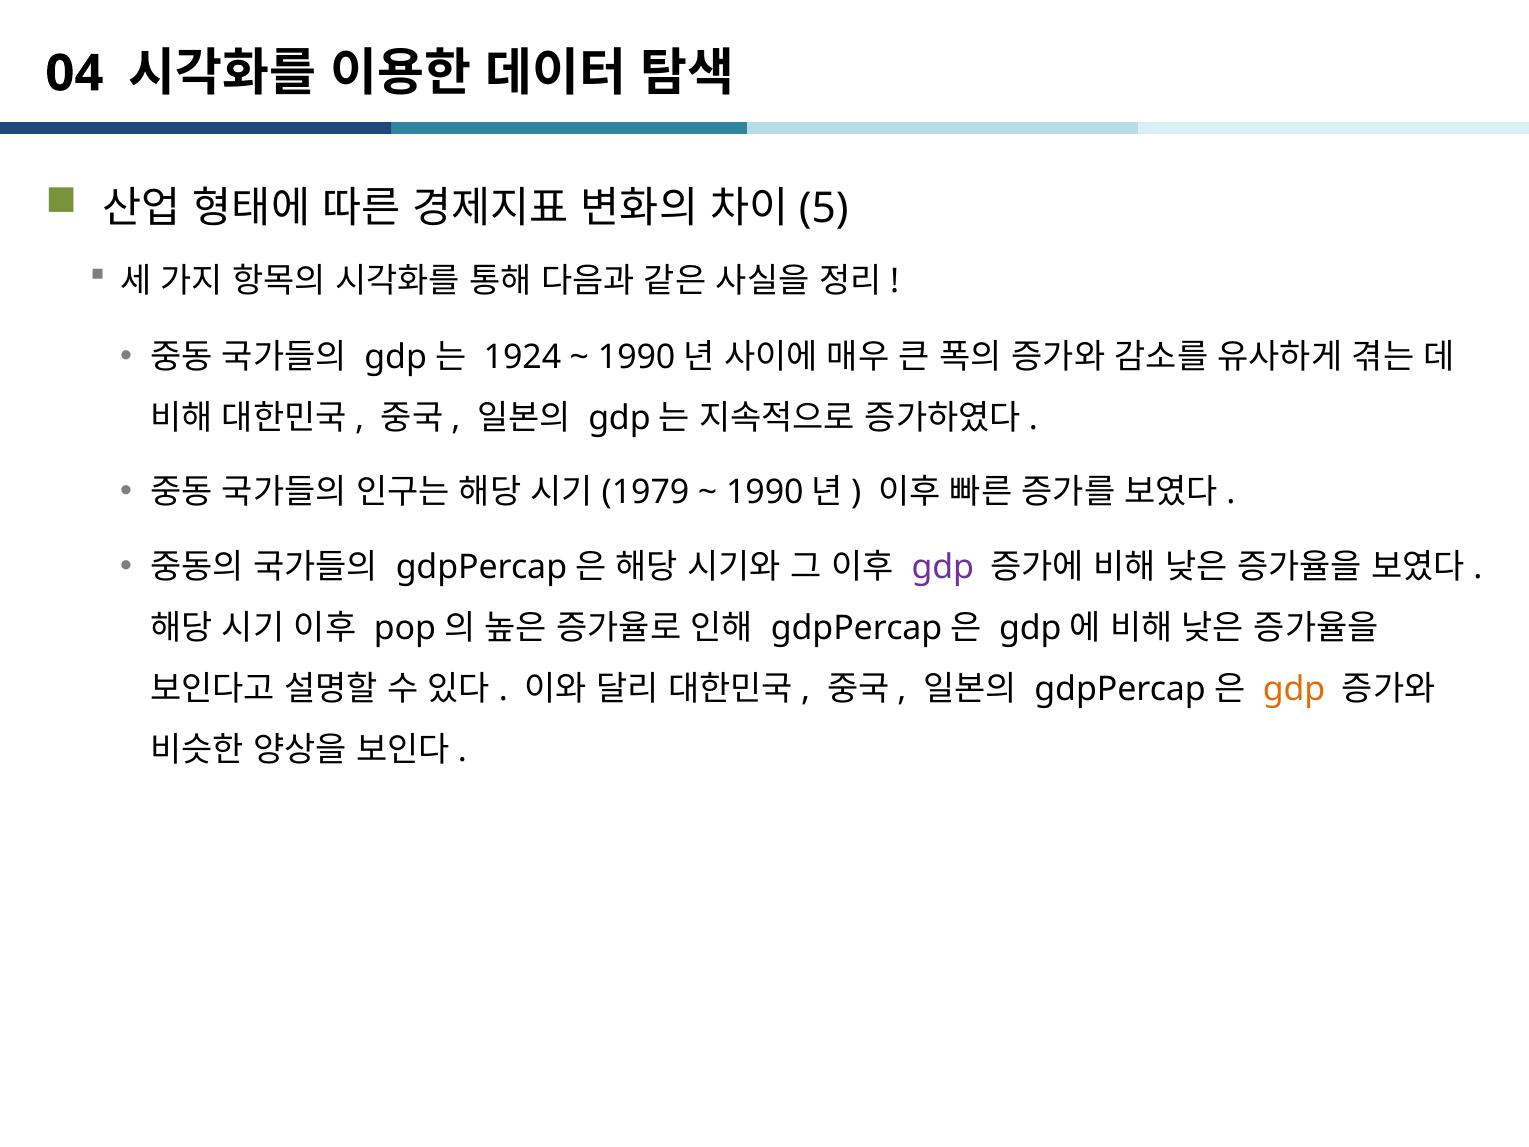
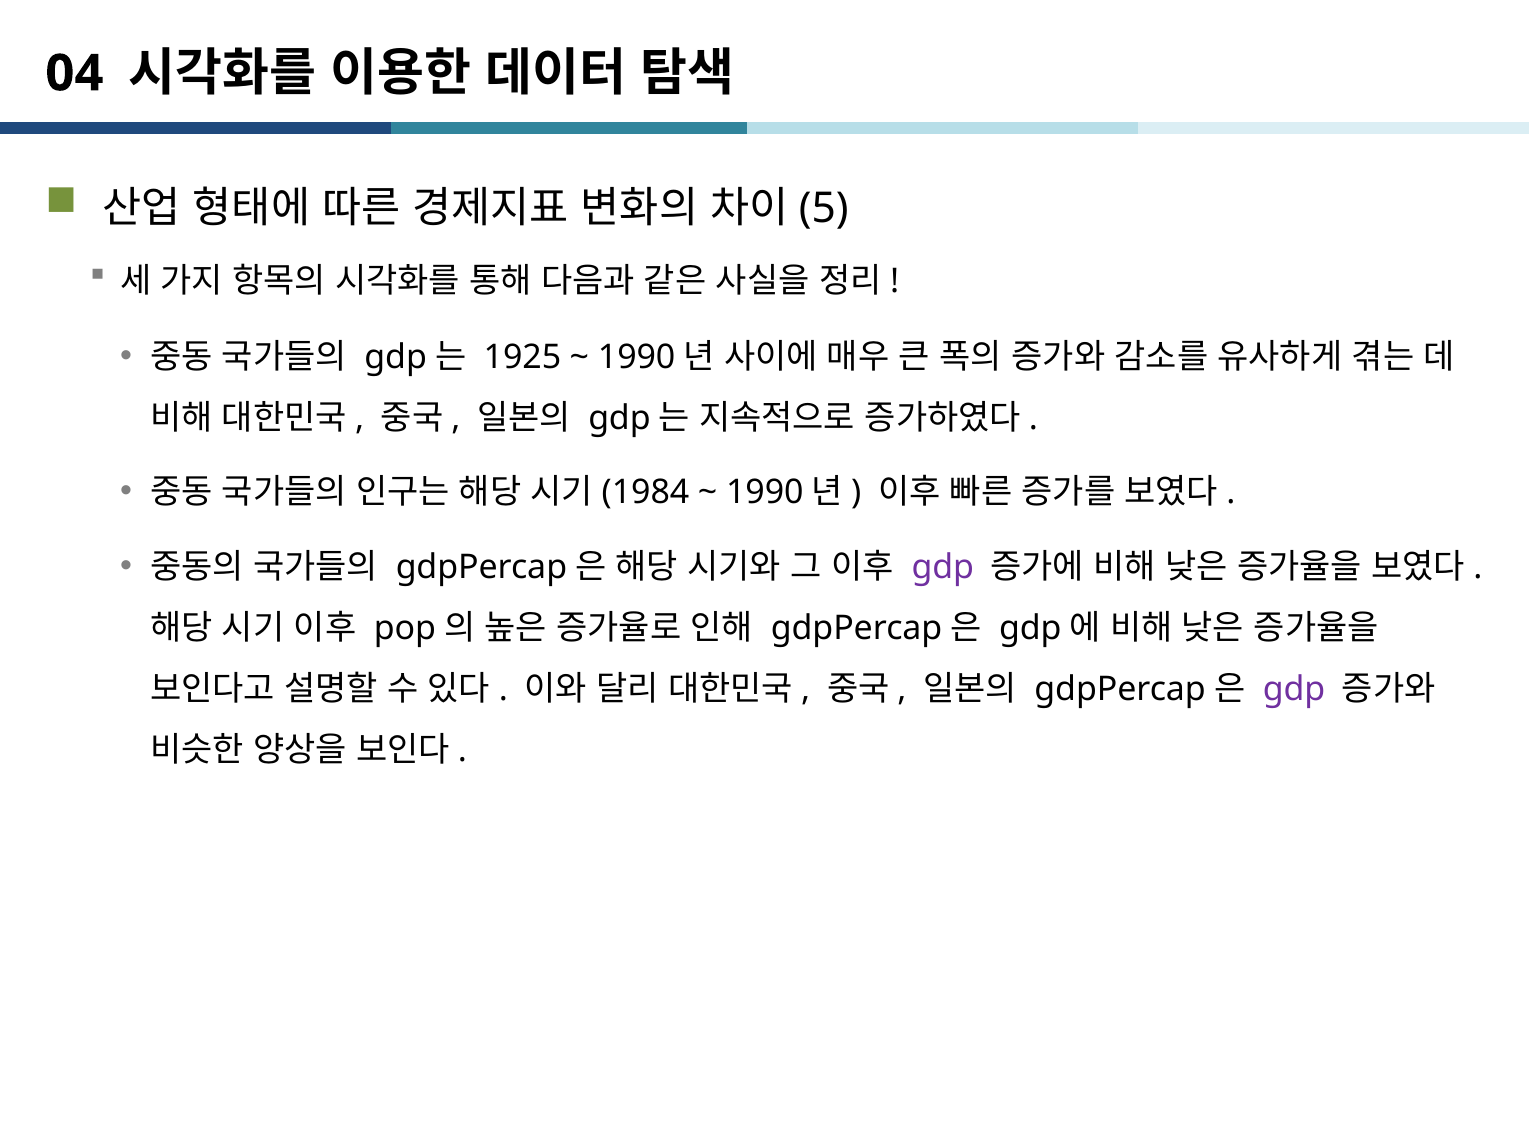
1924: 1924 -> 1925 (522, 357)
1979: 1979 -> 1984 (646, 493)
gdp colour: orange -> purple (1294, 689)
